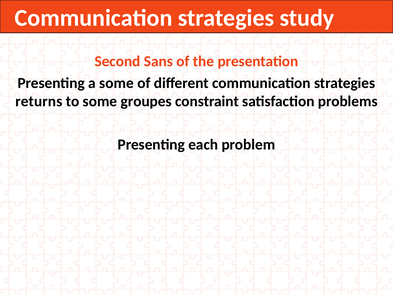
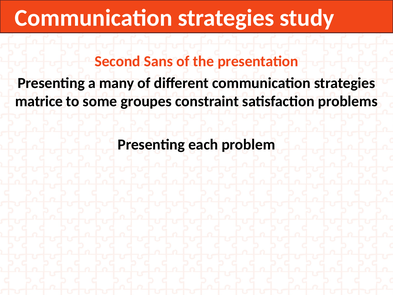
a some: some -> many (117, 83)
returns: returns -> matrice (39, 101)
